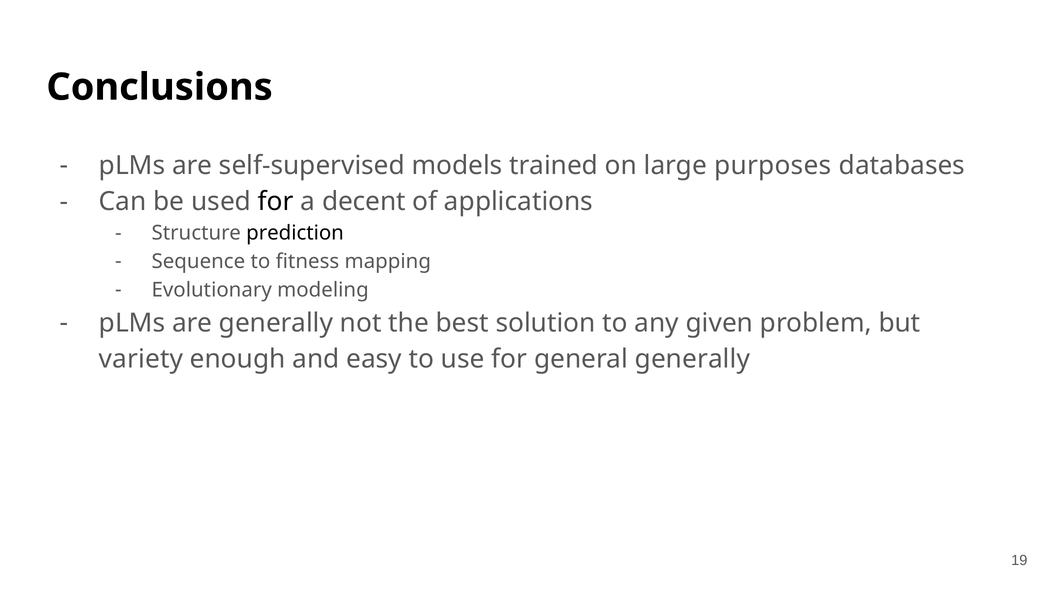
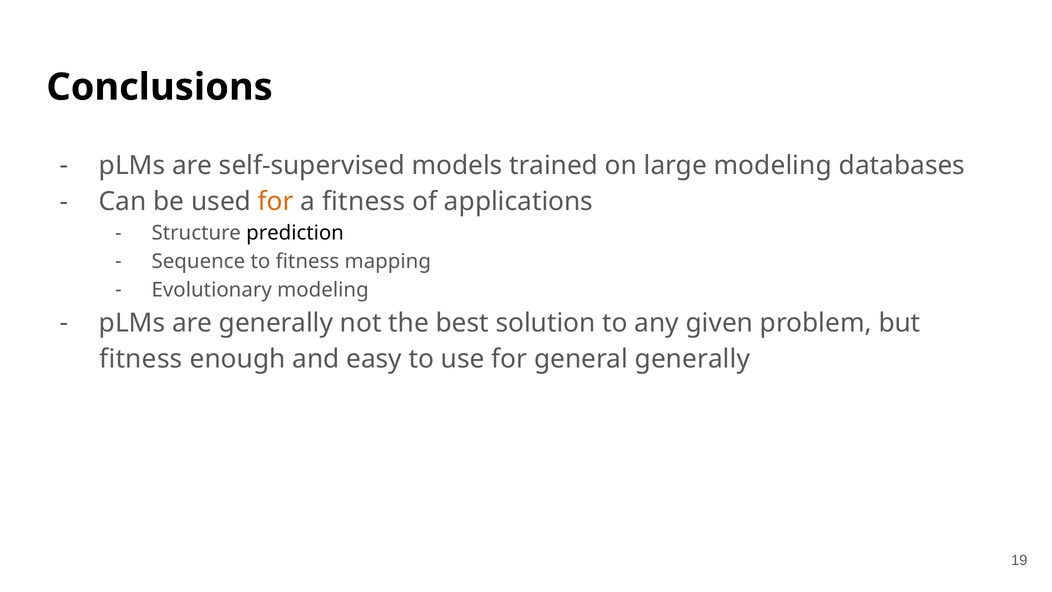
large purposes: purposes -> modeling (773, 165)
for colour: black -> orange (276, 202)
a decent: decent -> fitness (364, 202)
variety: variety -> fitness (141, 359)
